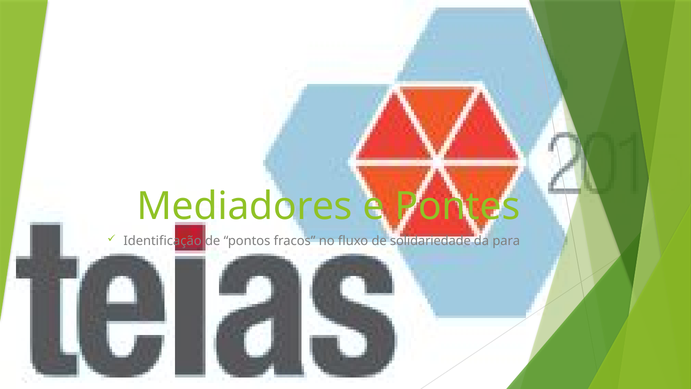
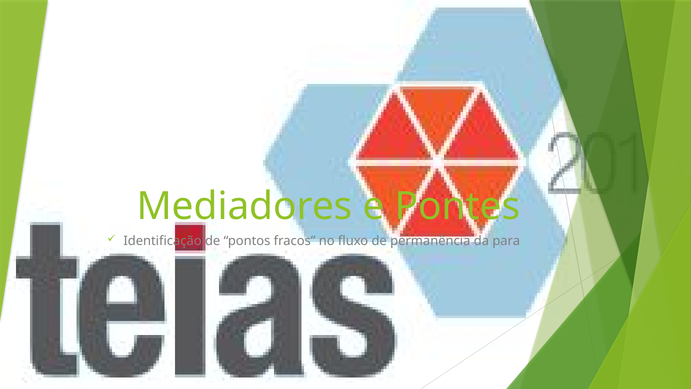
solidariedade: solidariedade -> permanência (430, 241)
